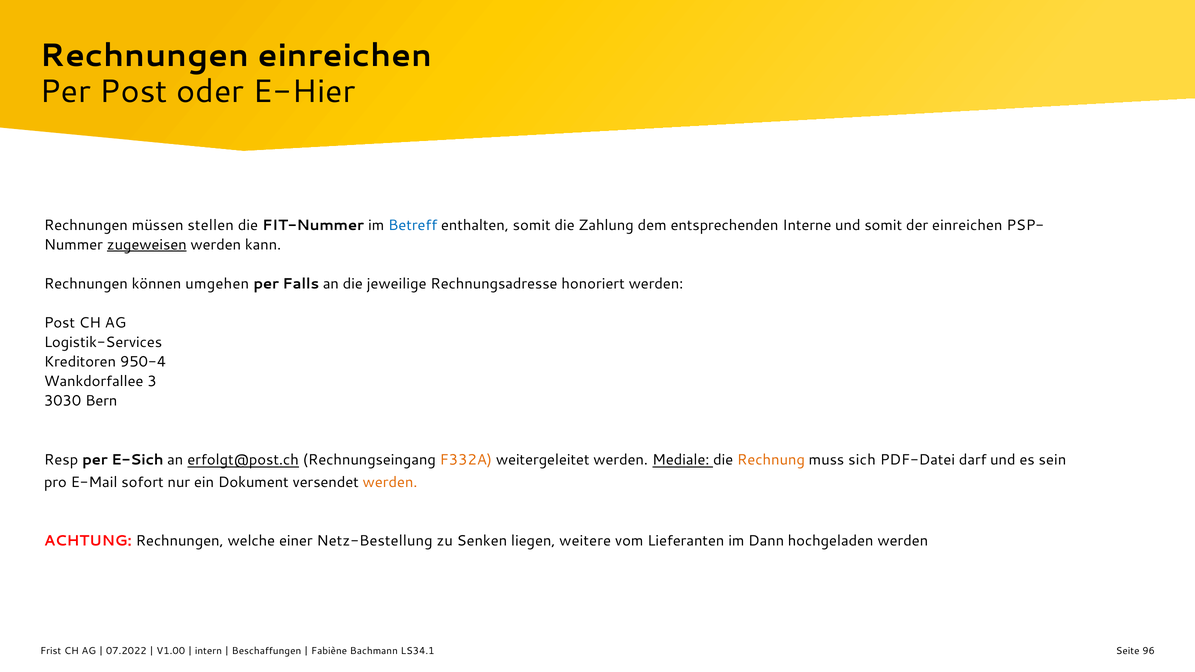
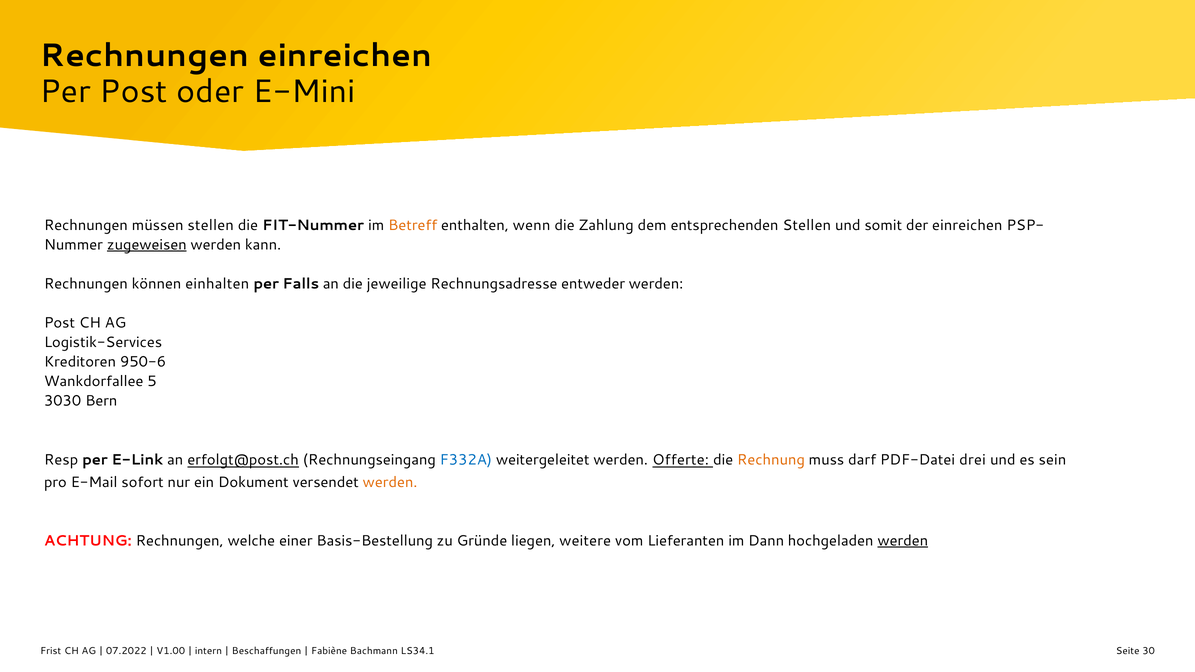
E-Hier: E-Hier -> E-Mini (304, 92)
Betreff colour: blue -> orange (413, 225)
enthalten somit: somit -> wenn (532, 225)
entsprechenden Interne: Interne -> Stellen (807, 225)
umgehen: umgehen -> einhalten (217, 284)
honoriert: honoriert -> entweder (593, 284)
950-4: 950-4 -> 950-6 (143, 362)
3: 3 -> 5 (152, 381)
E-Sich: E-Sich -> E-Link (137, 460)
F332A colour: orange -> blue (466, 460)
Mediale: Mediale -> Offerte (681, 460)
sich: sich -> darf (862, 460)
darf: darf -> drei (973, 460)
Netz-Bestellung: Netz-Bestellung -> Basis-Bestellung (375, 541)
Senken: Senken -> Gründe (482, 541)
werden underline: none -> present (903, 541)
96: 96 -> 30 (1149, 651)
